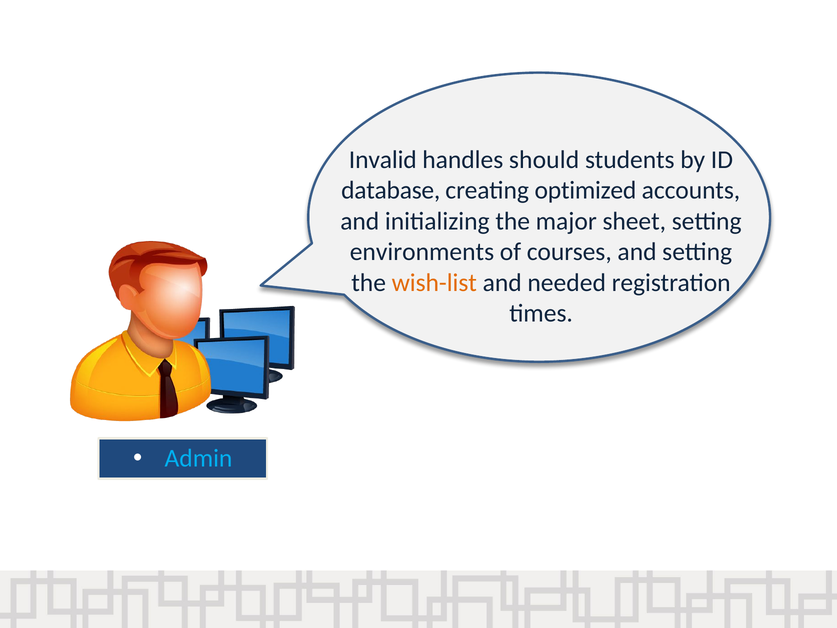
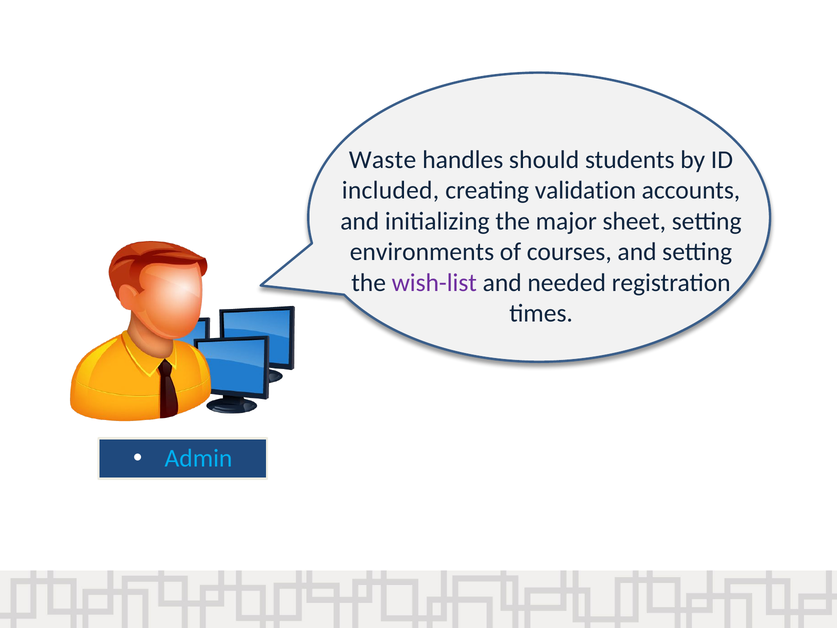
Invalid: Invalid -> Waste (383, 160)
database: database -> included (390, 190)
optimized: optimized -> validation (585, 190)
wish-list colour: orange -> purple (434, 282)
